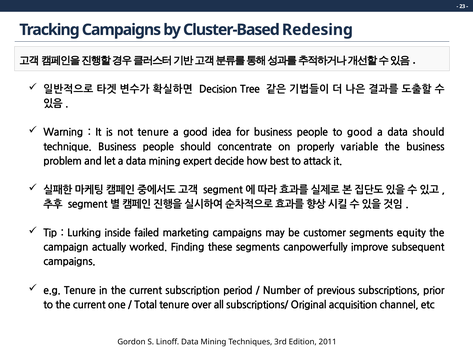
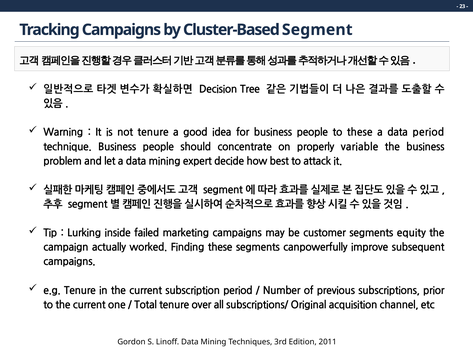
Redesing: Redesing -> Segment (317, 30)
to good: good -> these (360, 132)
data should: should -> period (428, 132)
